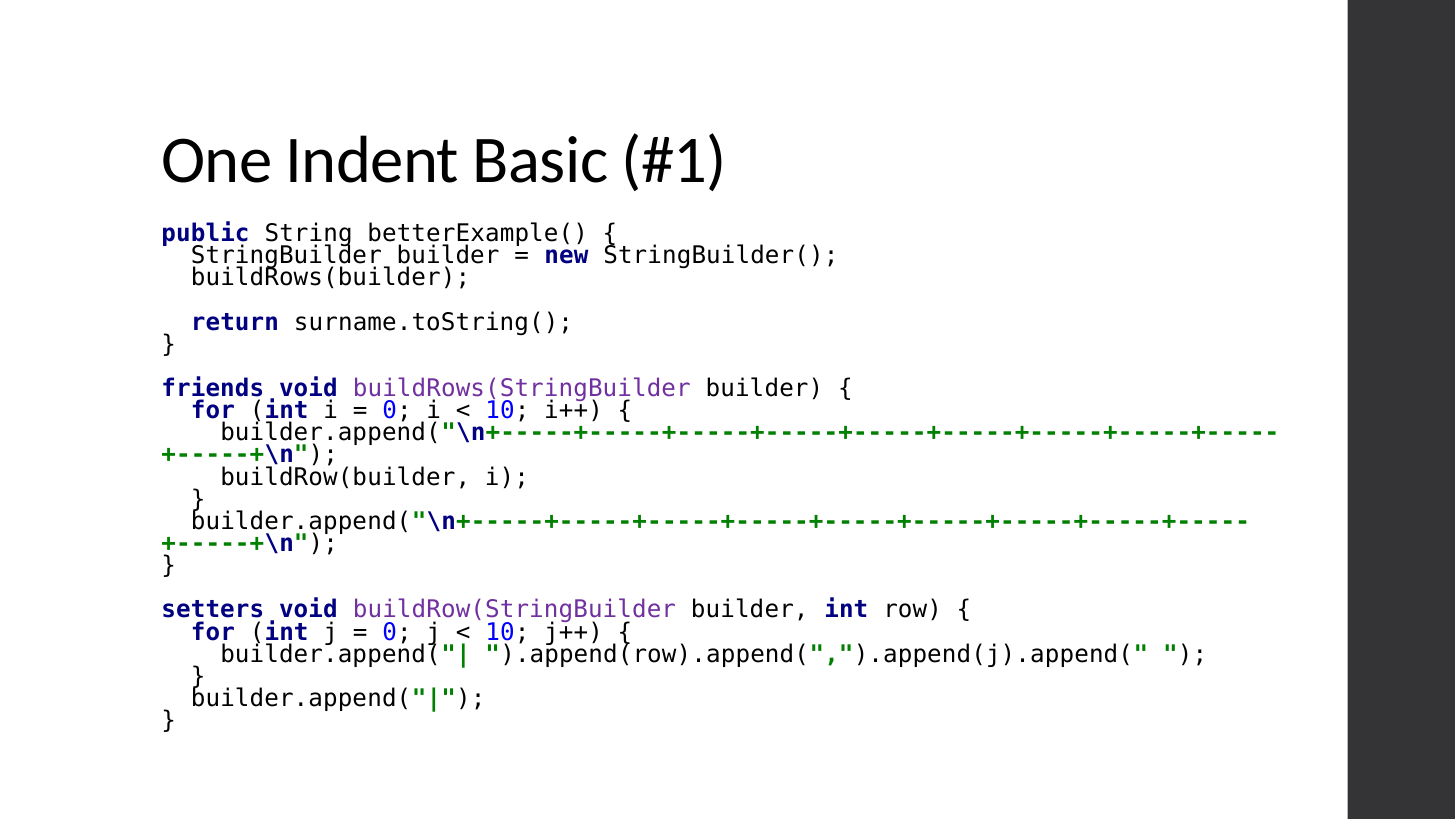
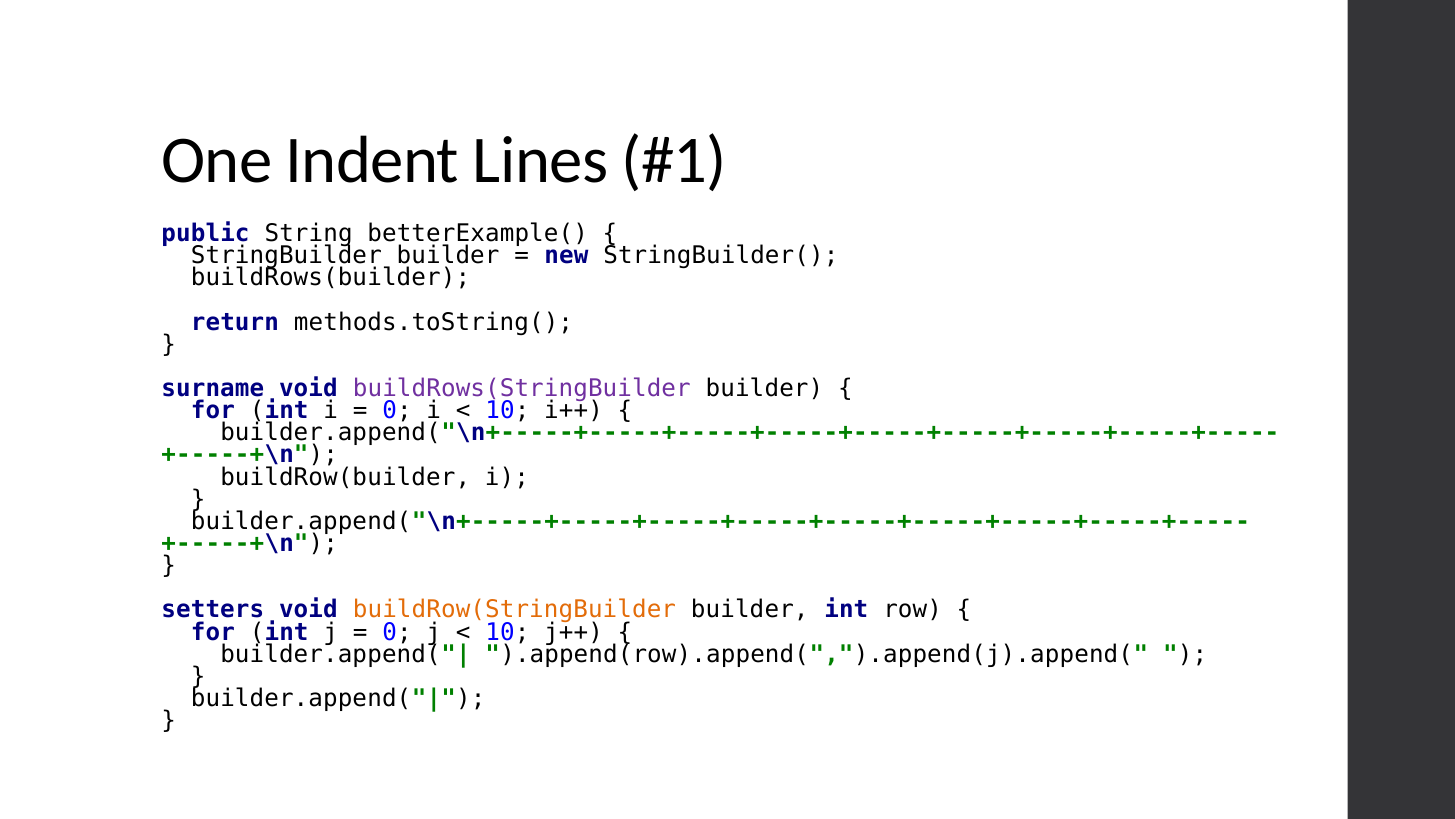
Basic: Basic -> Lines (541, 160)
surname.toString(: surname.toString( -> methods.toString( (434, 322)
friends: friends -> surname (213, 388)
buildRow(StringBuilder colour: purple -> orange (514, 610)
